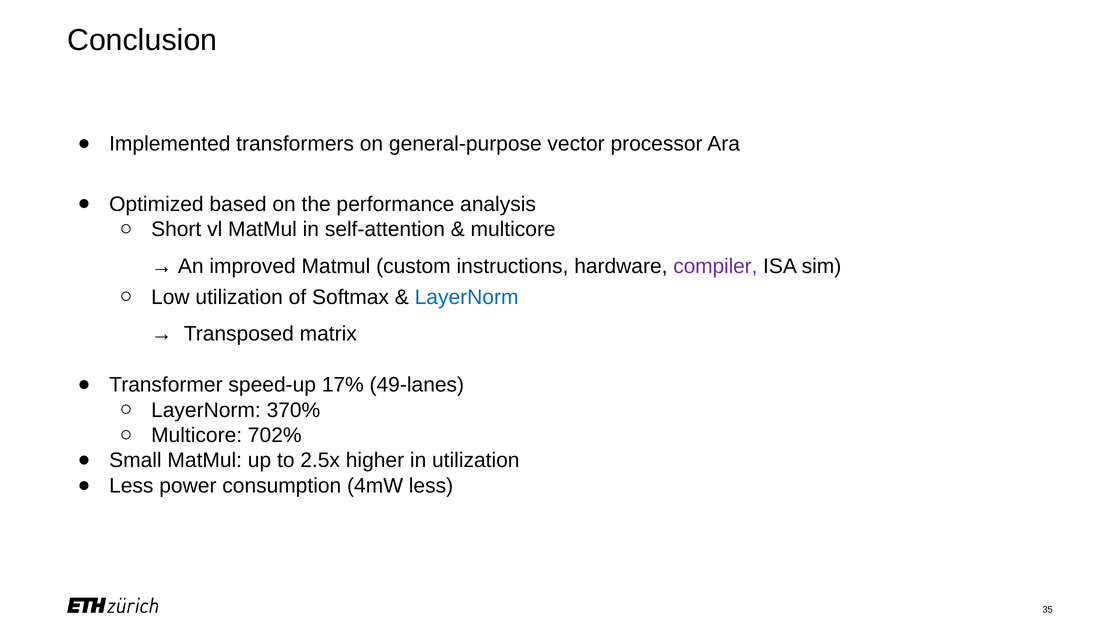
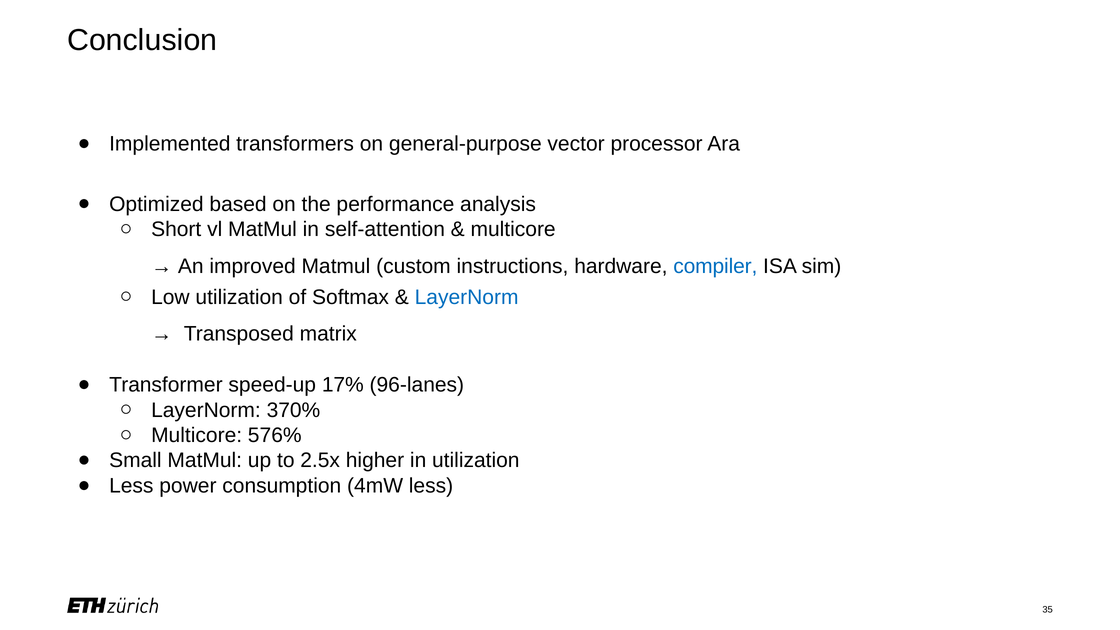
compiler colour: purple -> blue (715, 266)
49-lanes: 49-lanes -> 96-lanes (417, 385)
702%: 702% -> 576% (275, 435)
